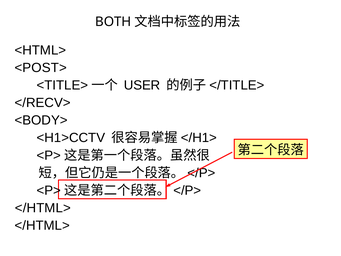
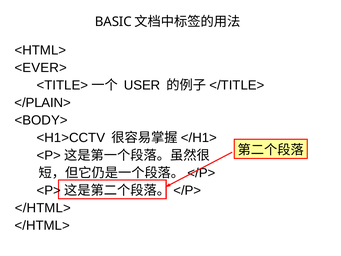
BOTH: BOTH -> BASIC (113, 22)
<POST>: <POST> -> <EVER> (41, 68)
</RECV>: </RECV> -> </PLAIN> (43, 103)
